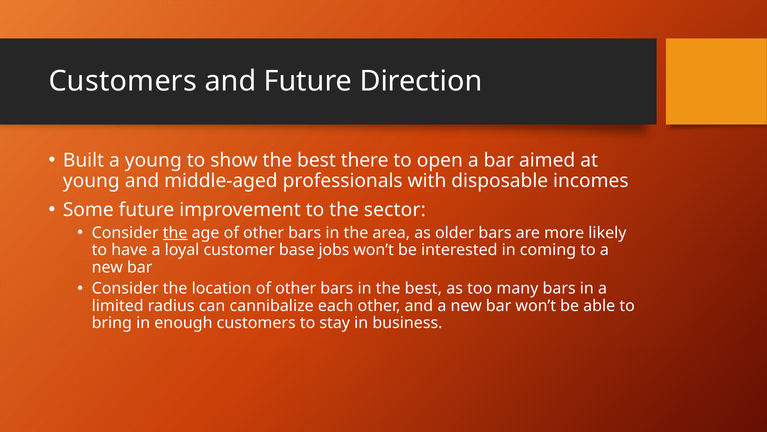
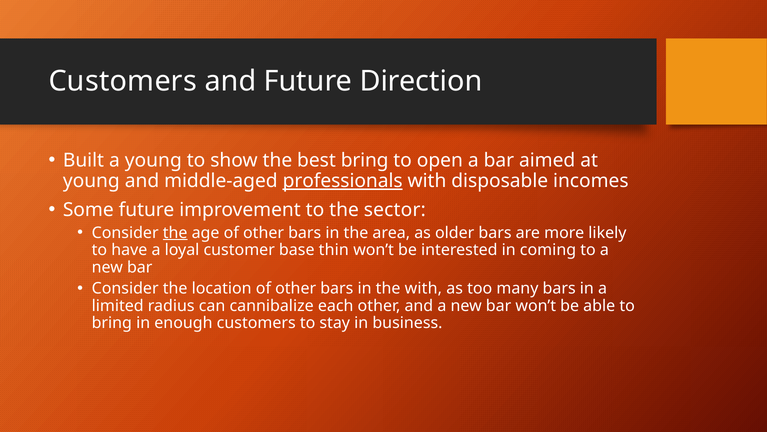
best there: there -> bring (365, 160)
professionals underline: none -> present (343, 181)
jobs: jobs -> thin (334, 250)
in the best: best -> with (423, 288)
